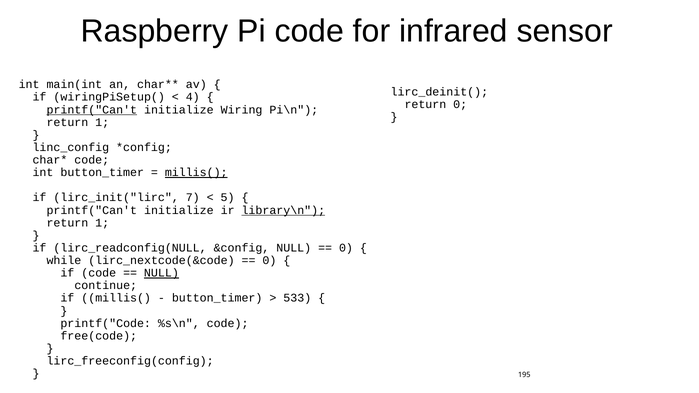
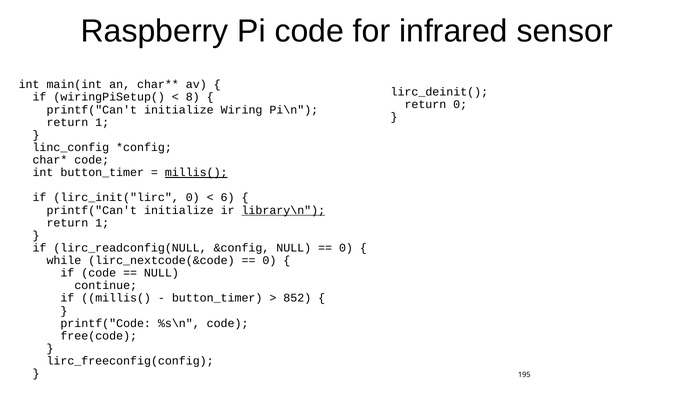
4: 4 -> 8 (193, 97)
printf("Can't underline: present -> none (92, 110)
lirc_init("lirc 7: 7 -> 0 (193, 198)
5: 5 -> 6 (228, 198)
NULL underline: present -> none (161, 273)
533: 533 -> 852 (297, 298)
